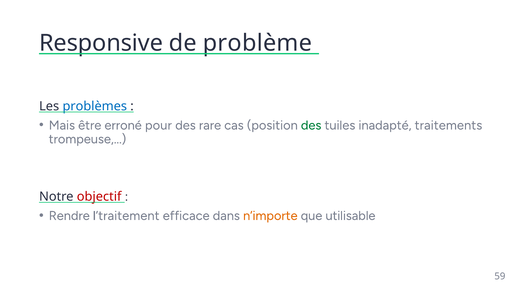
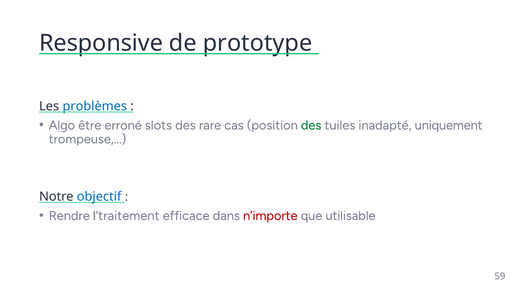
problème: problème -> prototype (258, 43)
Mais: Mais -> Algo (62, 126)
pour: pour -> slots (158, 126)
traitements: traitements -> uniquement (449, 126)
objectif colour: red -> blue (99, 197)
n’importe colour: orange -> red (270, 216)
